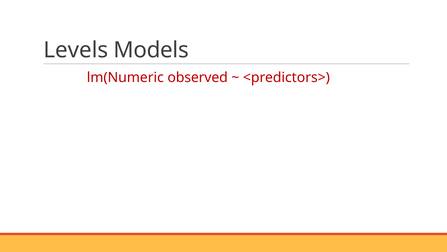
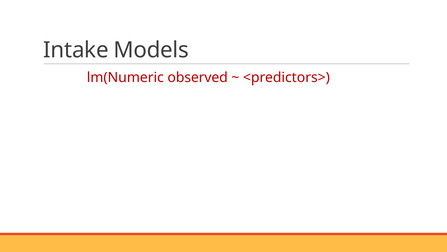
Levels: Levels -> Intake (76, 50)
